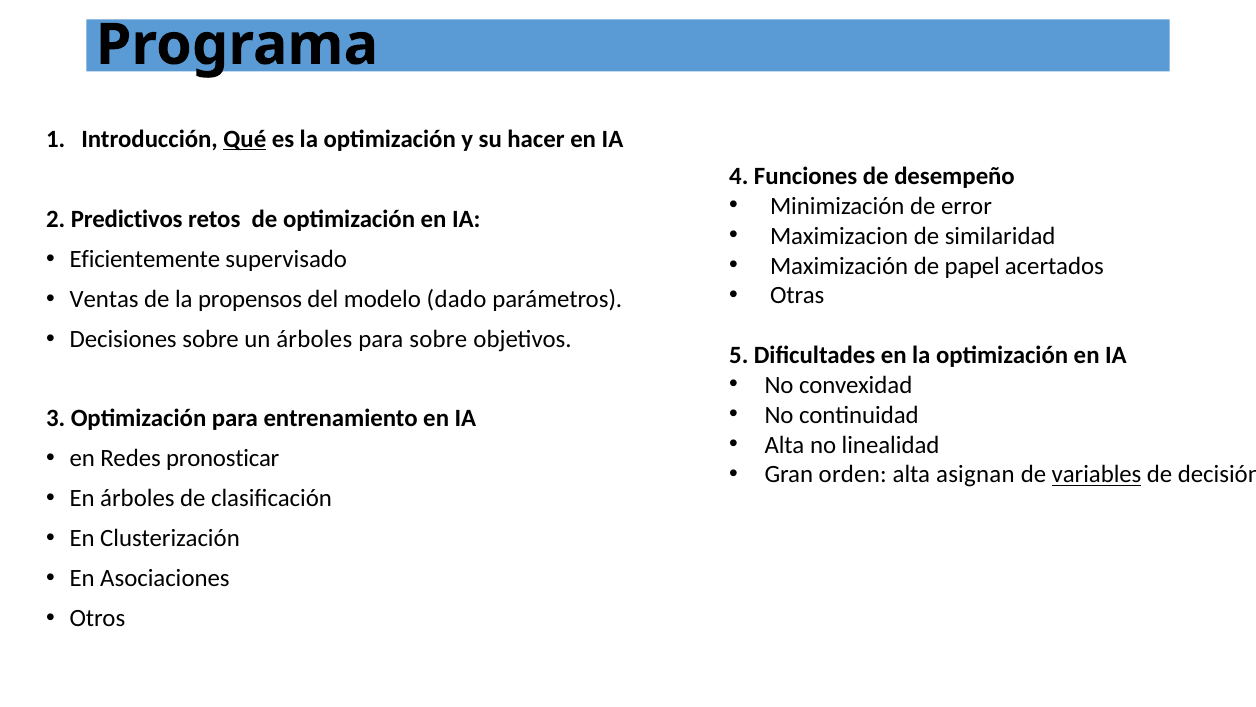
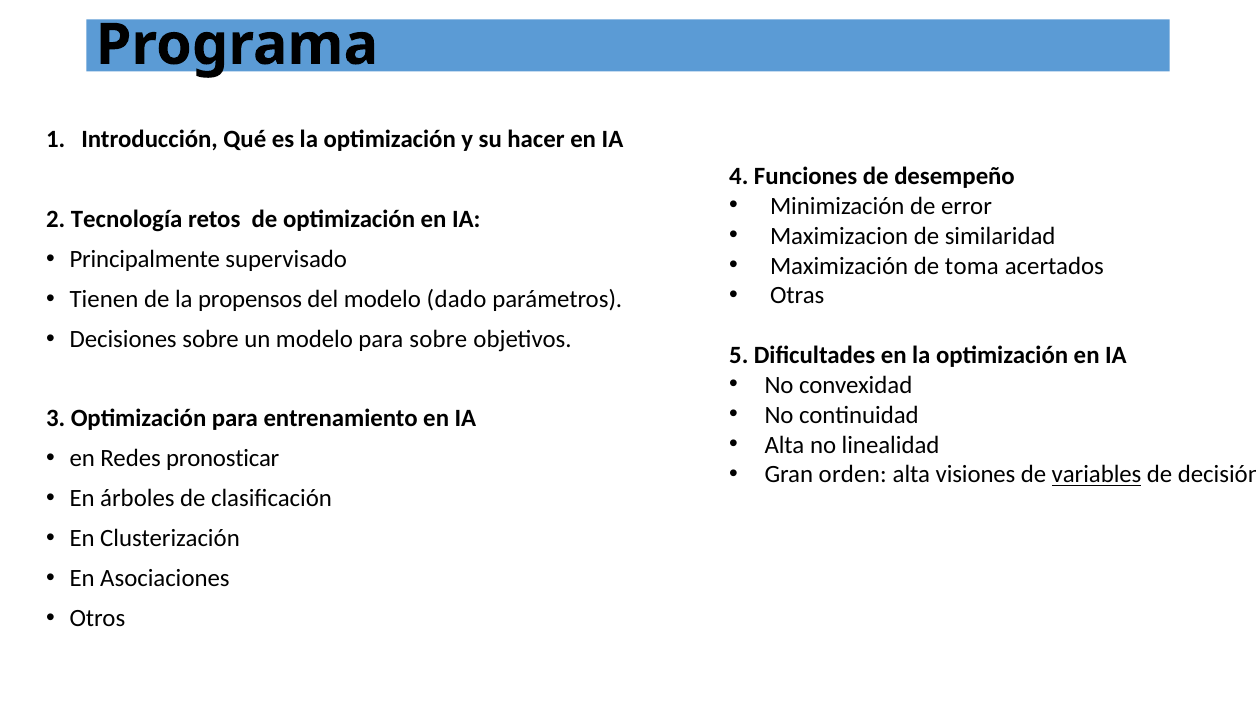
Qué underline: present -> none (245, 139)
Predictivos: Predictivos -> Tecnología (127, 219)
Eficientemente: Eficientemente -> Principalmente (145, 259)
papel: papel -> toma (972, 266)
Ventas: Ventas -> Tienen (104, 299)
un árboles: árboles -> modelo (314, 339)
asignan: asignan -> visiones (976, 474)
